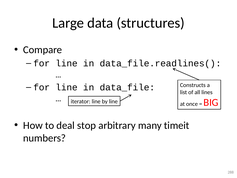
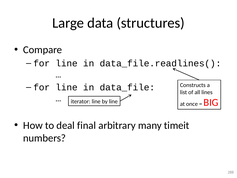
stop: stop -> final (87, 125)
